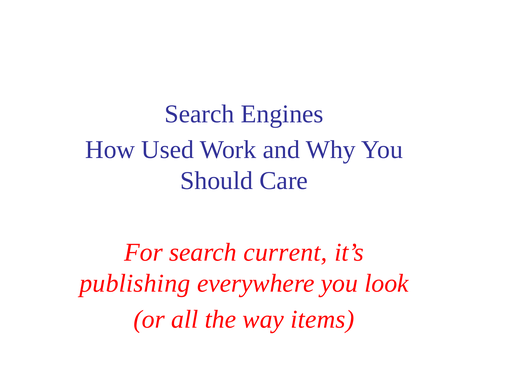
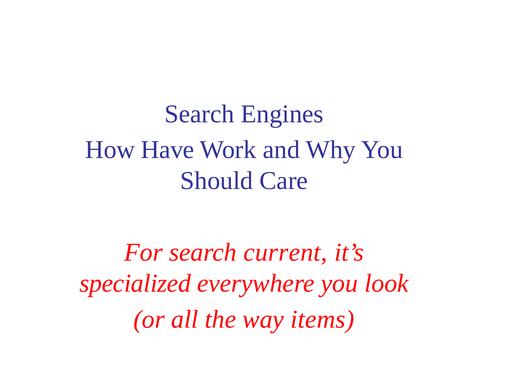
Used: Used -> Have (168, 150)
publishing: publishing -> specialized (135, 284)
